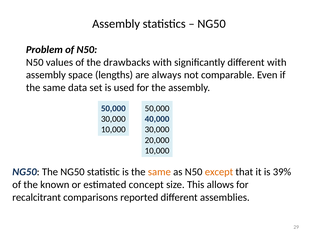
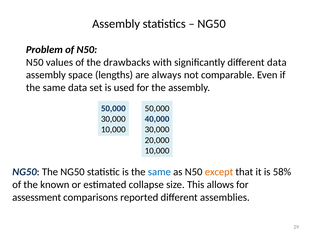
different with: with -> data (277, 62)
same colour: orange -> blue (159, 172)
39%: 39% -> 58% (282, 172)
concept: concept -> collapse (146, 185)
recalcitrant: recalcitrant -> assessment (37, 198)
